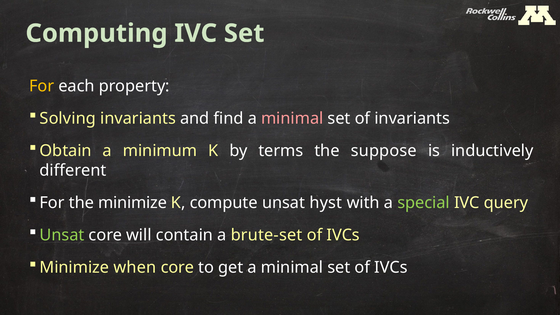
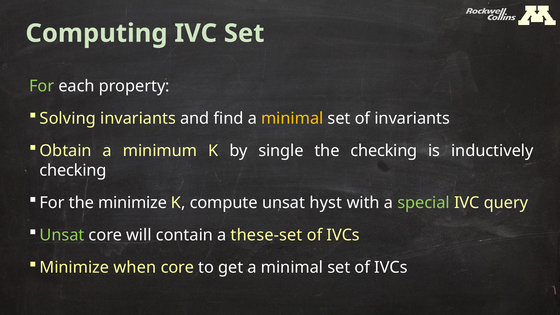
For colour: yellow -> light green (42, 86)
minimal colour: pink -> yellow (292, 118)
terms: terms -> single (281, 151)
the suppose: suppose -> checking (384, 151)
different: different -> checking (73, 170)
brute-set: brute-set -> these-set (267, 235)
